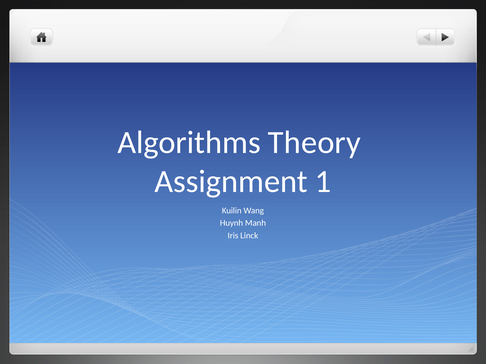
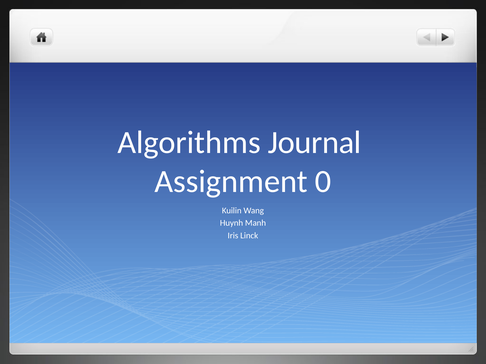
Theory: Theory -> Journal (315, 143)
1: 1 -> 0 (323, 182)
